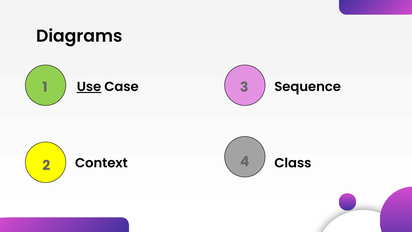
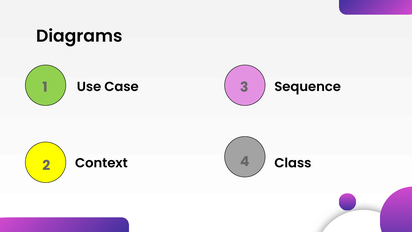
Use underline: present -> none (89, 87)
